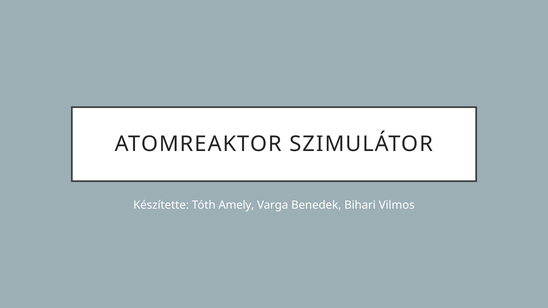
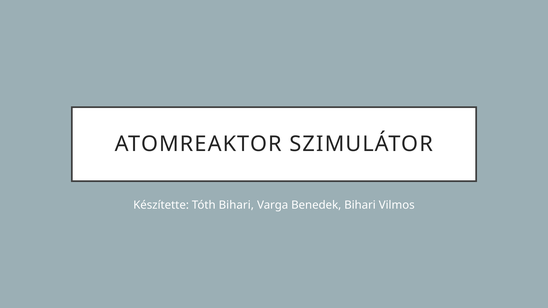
Tóth Amely: Amely -> Bihari (236, 205)
